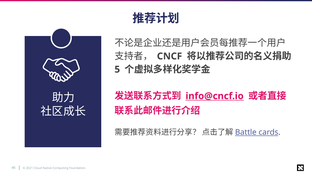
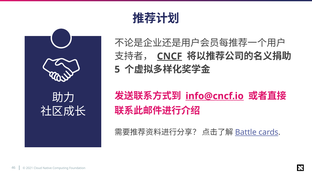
CNCF underline: none -> present (170, 56)
